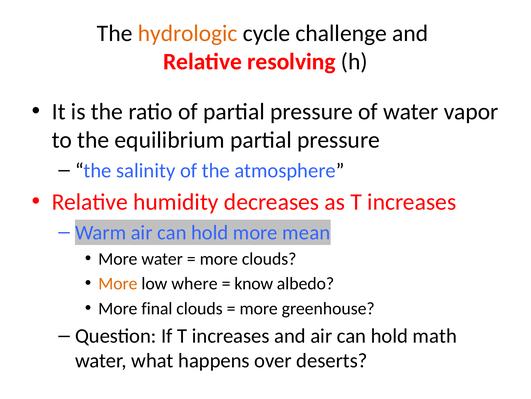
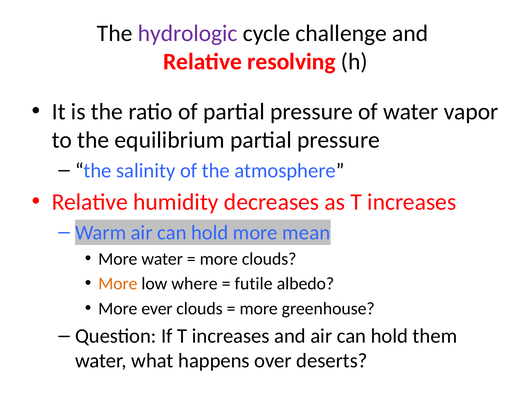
hydrologic colour: orange -> purple (188, 33)
know: know -> futile (254, 283)
final: final -> ever (157, 308)
math: math -> them (435, 335)
